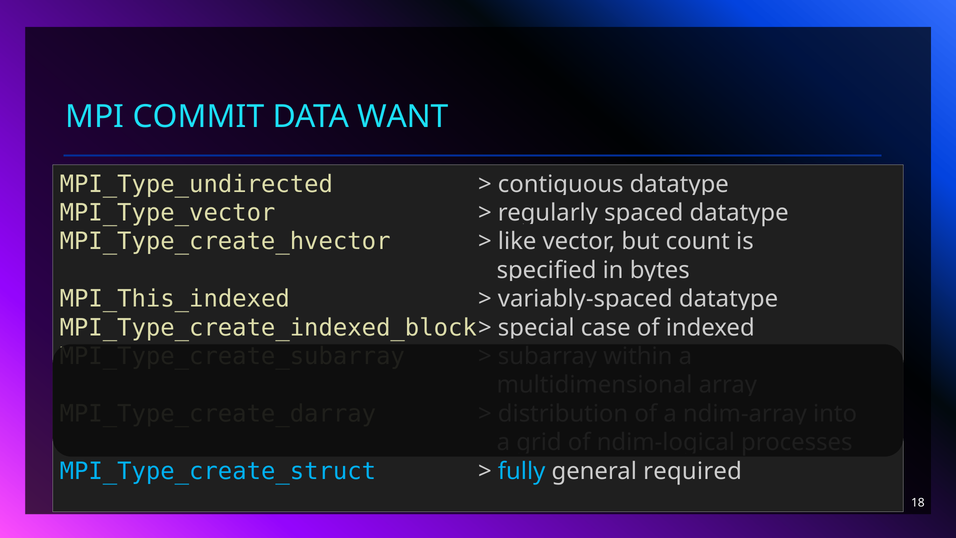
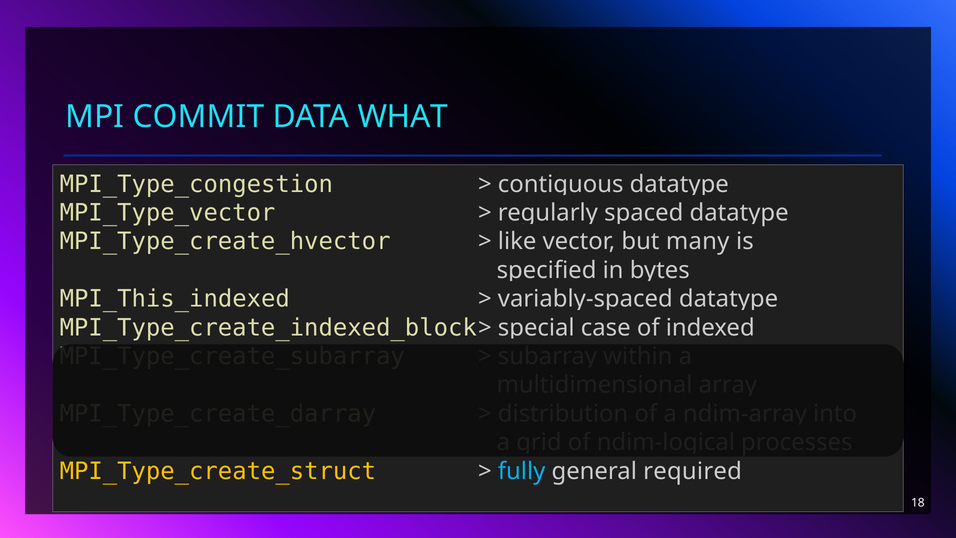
WANT: WANT -> WHAT (403, 117)
MPI_Type_undirected: MPI_Type_undirected -> MPI_Type_congestion (196, 184)
count: count -> many (698, 241)
MPI_Type_create_struct colour: light blue -> yellow (218, 471)
